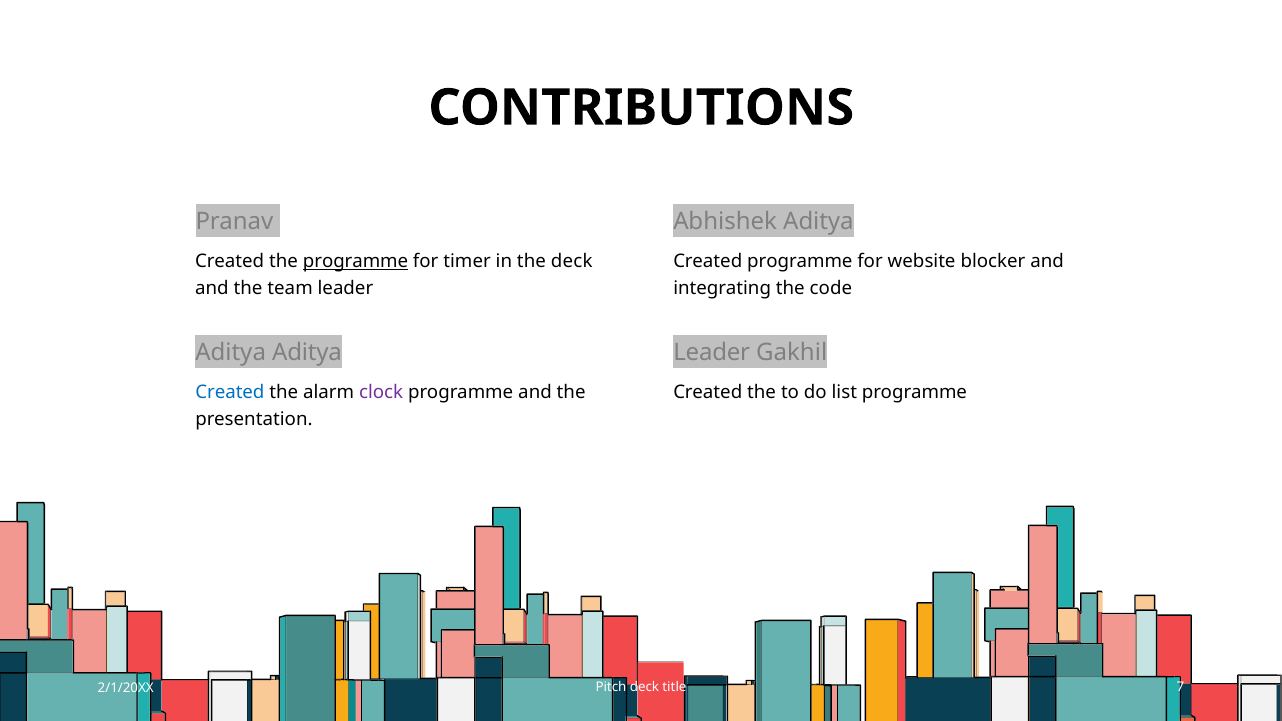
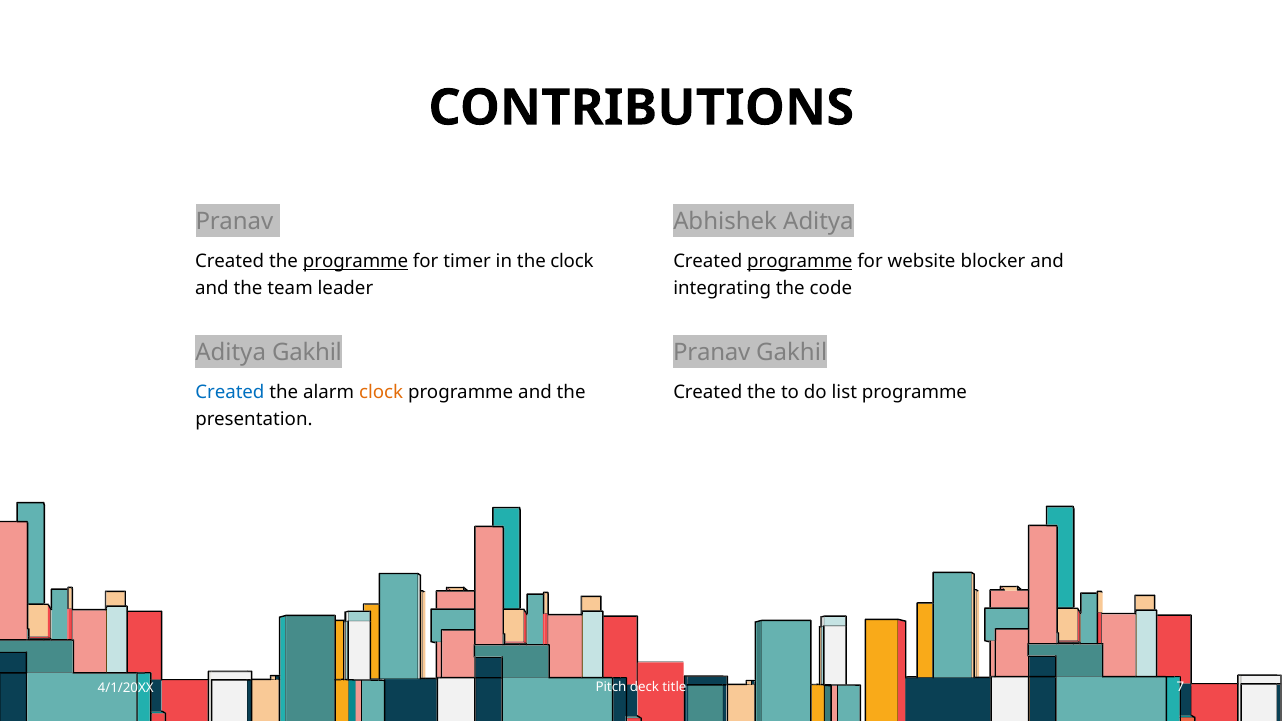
programme underline: none -> present (800, 261)
the deck: deck -> clock (572, 262)
Aditya Aditya: Aditya -> Gakhil (307, 353)
Leader: Leader -> Pranav (712, 353)
clock colour: purple -> orange (381, 393)
2/1/20XX: 2/1/20XX -> 4/1/20XX (126, 688)
